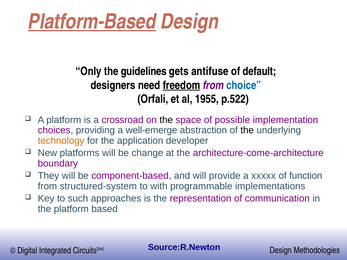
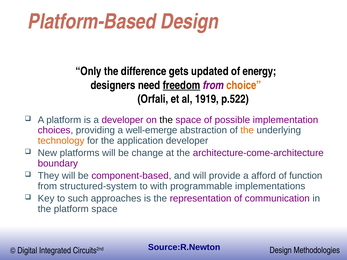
Platform-Based underline: present -> none (92, 22)
guidelines: guidelines -> difference (144, 71)
antifuse: antifuse -> updated (210, 71)
default: default -> energy (259, 71)
choice colour: blue -> orange (244, 85)
1955: 1955 -> 1919 (207, 99)
a crossroad: crossroad -> developer (123, 120)
the colour: black -> orange (247, 130)
xxxxx: xxxxx -> afford (264, 176)
platform based: based -> space (104, 209)
